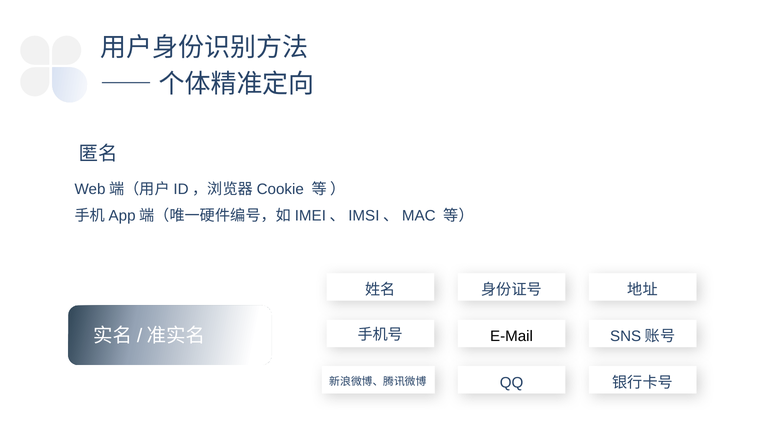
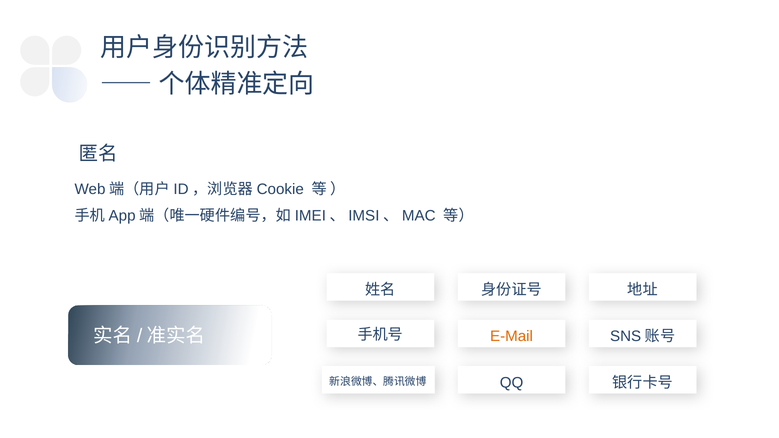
E-Mail colour: black -> orange (512, 337)
